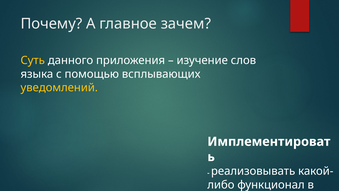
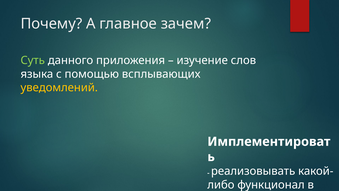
Суть colour: yellow -> light green (33, 60)
